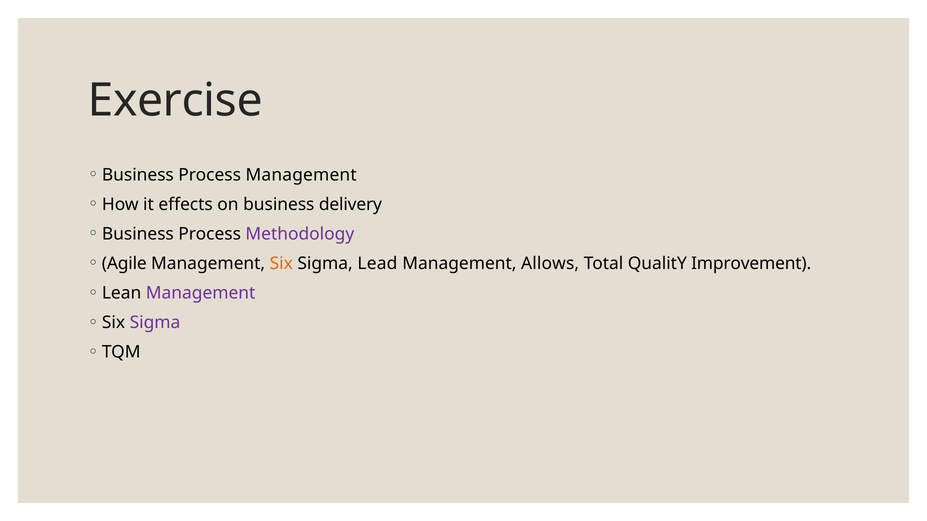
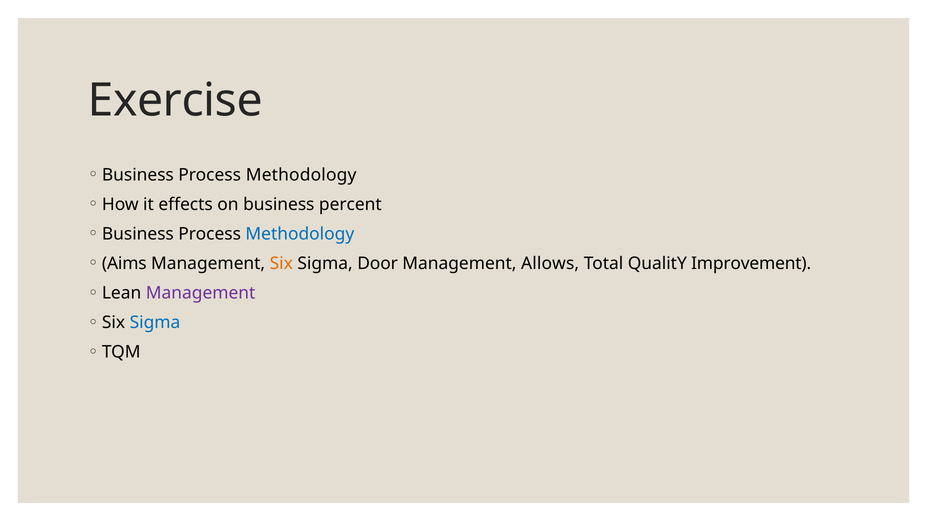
Management: Management -> Methodology (301, 175)
delivery: delivery -> percent (350, 205)
Methodology colour: purple -> blue (300, 234)
Agile: Agile -> Aims (124, 264)
Lead: Lead -> Door (378, 264)
Sigma colour: purple -> blue (155, 323)
